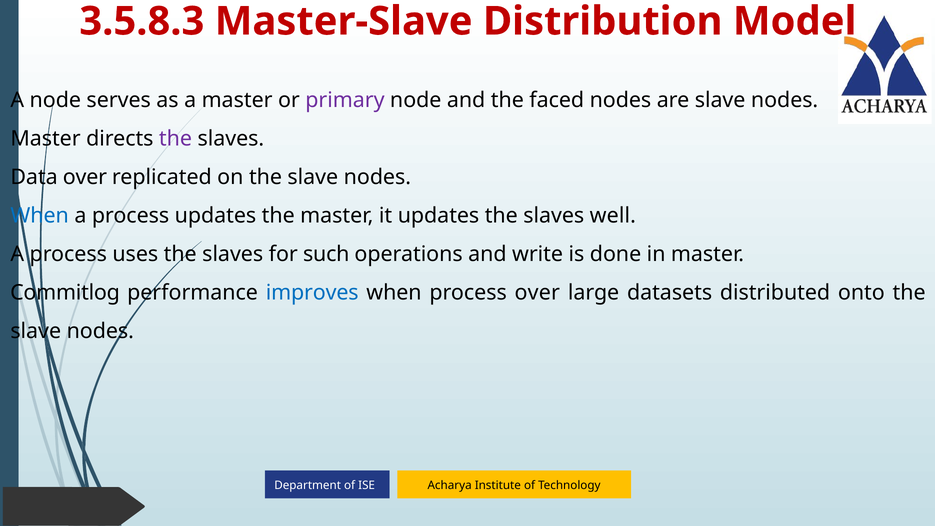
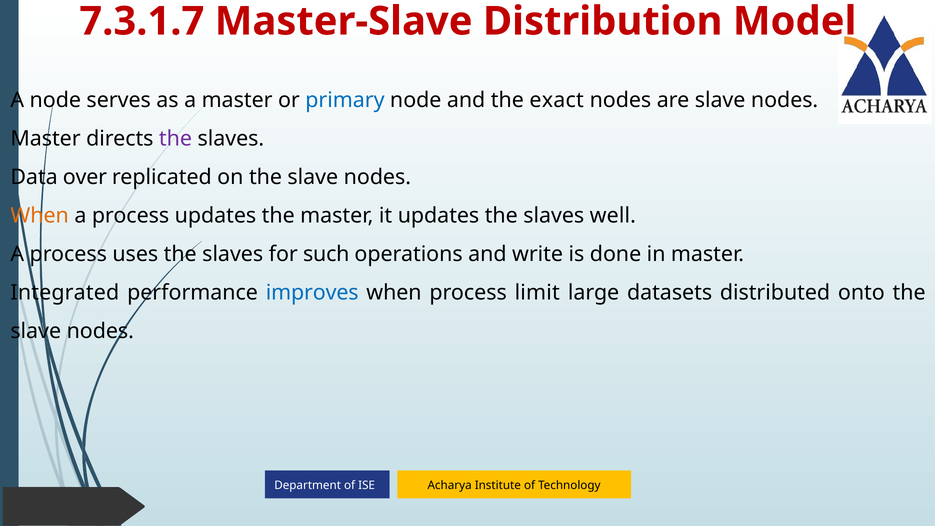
3.5.8.3: 3.5.8.3 -> 7.3.1.7 (142, 21)
primary colour: purple -> blue (345, 100)
faced: faced -> exact (557, 100)
When colour: blue -> orange (40, 216)
Commitlog: Commitlog -> Integrated (65, 293)
process over: over -> limit (537, 293)
